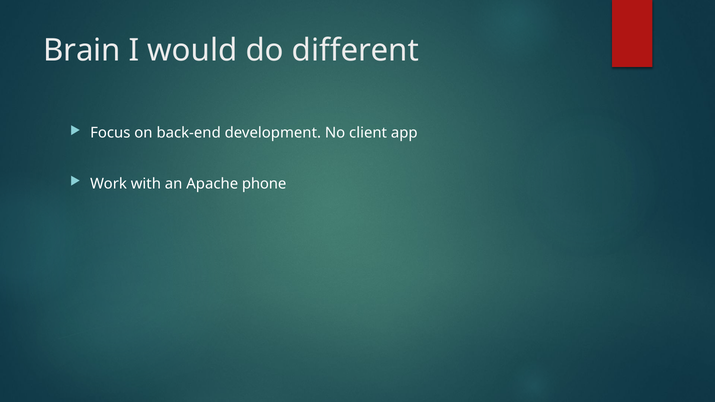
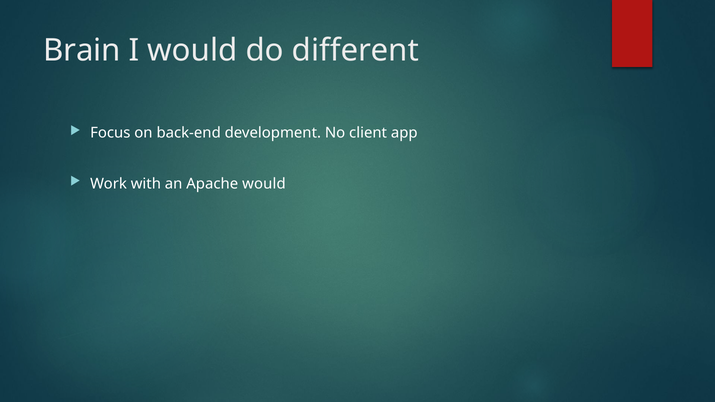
Apache phone: phone -> would (264, 184)
